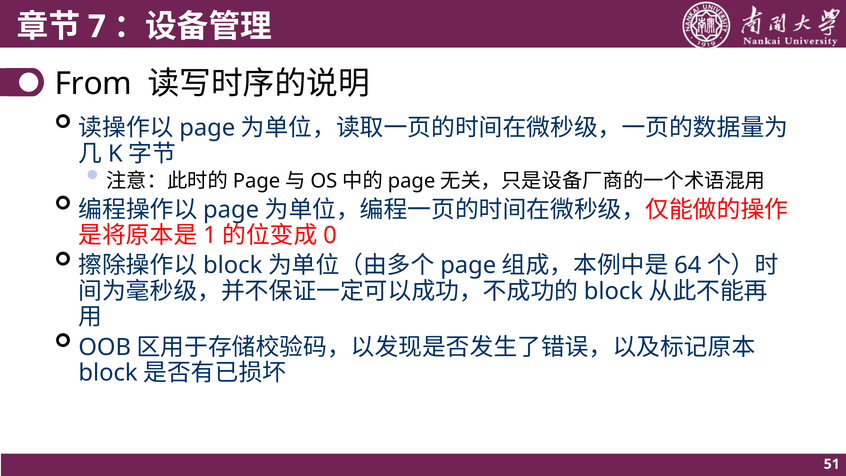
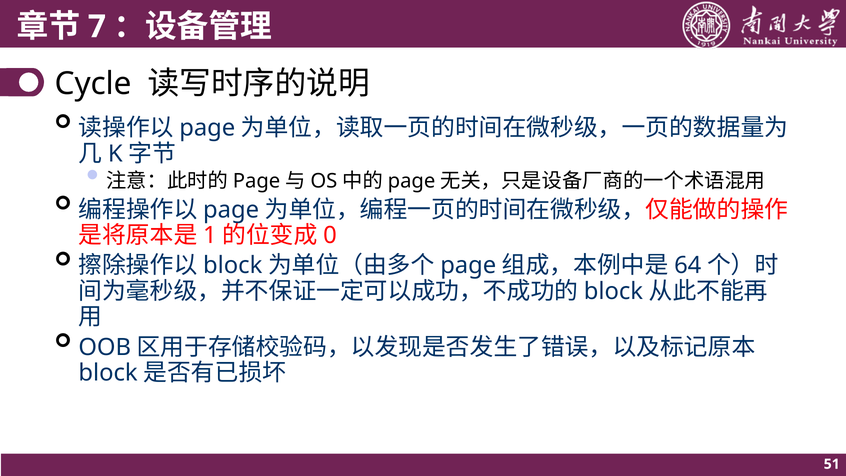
From: From -> Cycle (93, 84)
